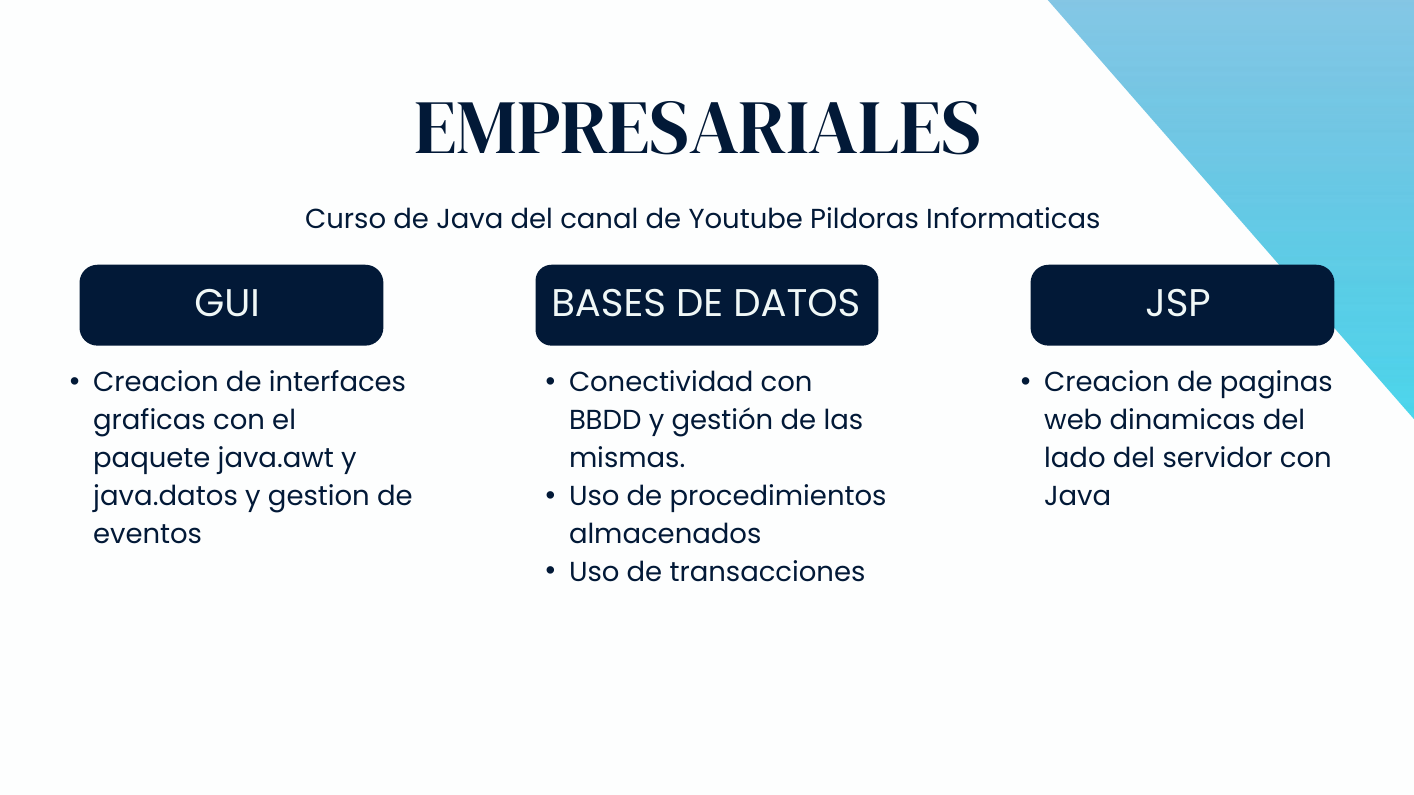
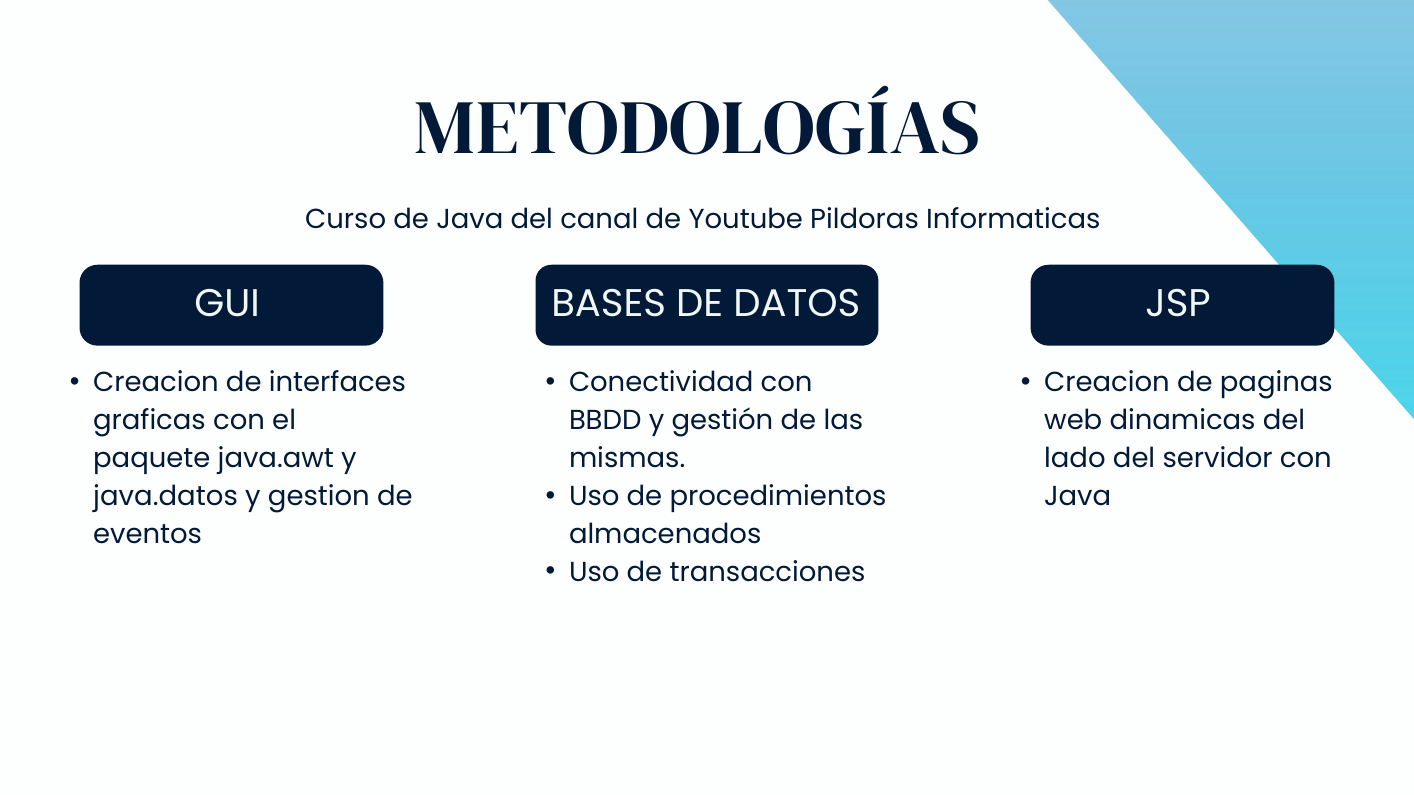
EMPRESARIALES: EMPRESARIALES -> METODOLOGÍAS (698, 128)
